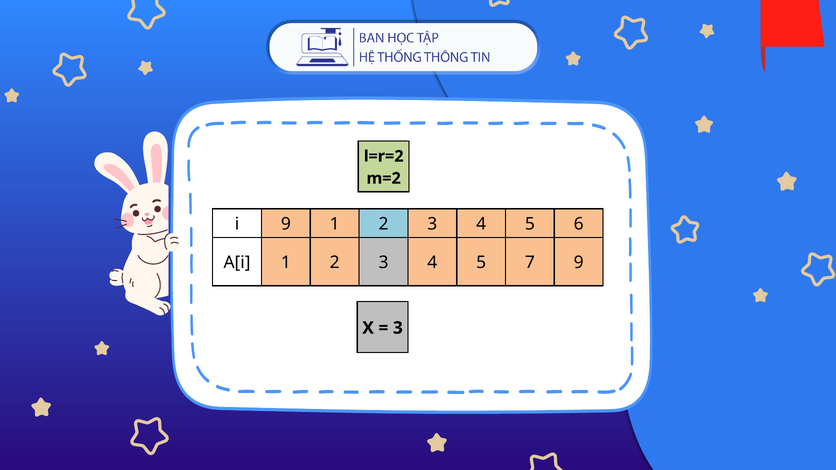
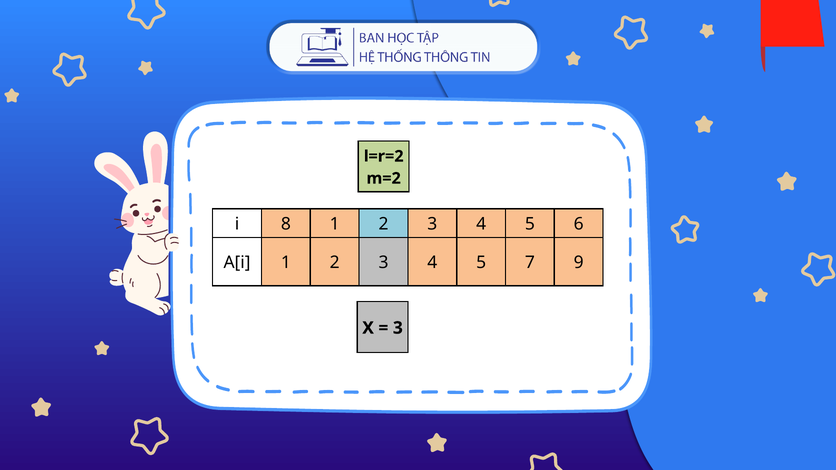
i 9: 9 -> 8 (286, 224)
